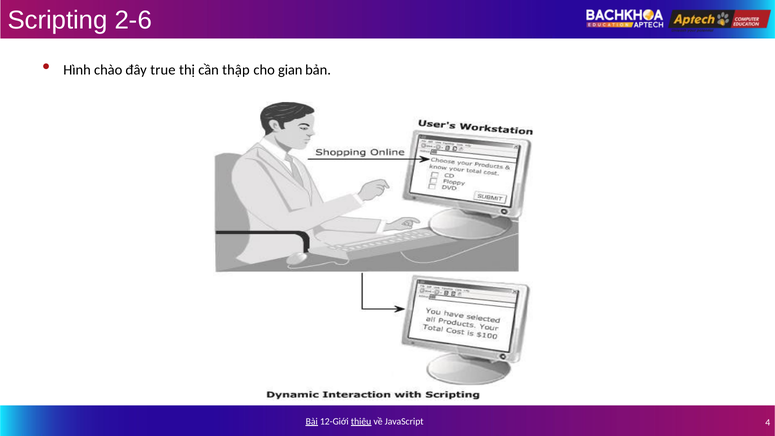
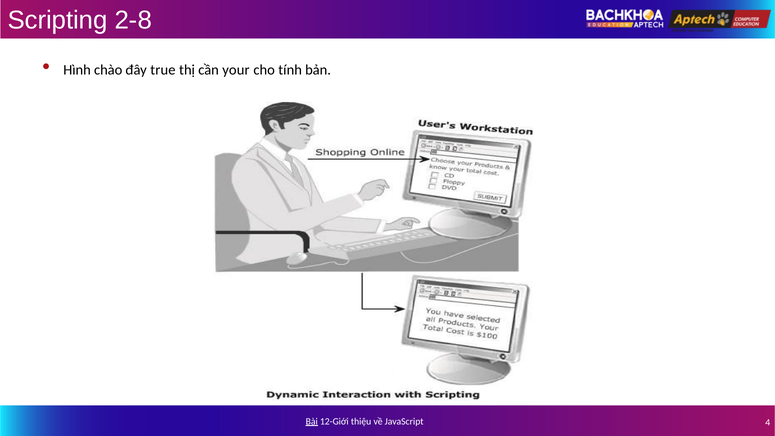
2-6: 2-6 -> 2-8 (133, 20)
thập: thập -> your (236, 70)
gian: gian -> tính (290, 70)
thiệu underline: present -> none (361, 421)
